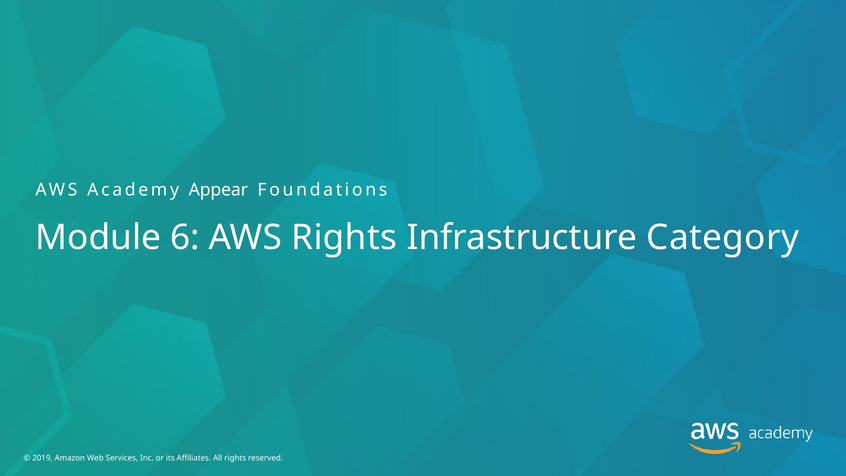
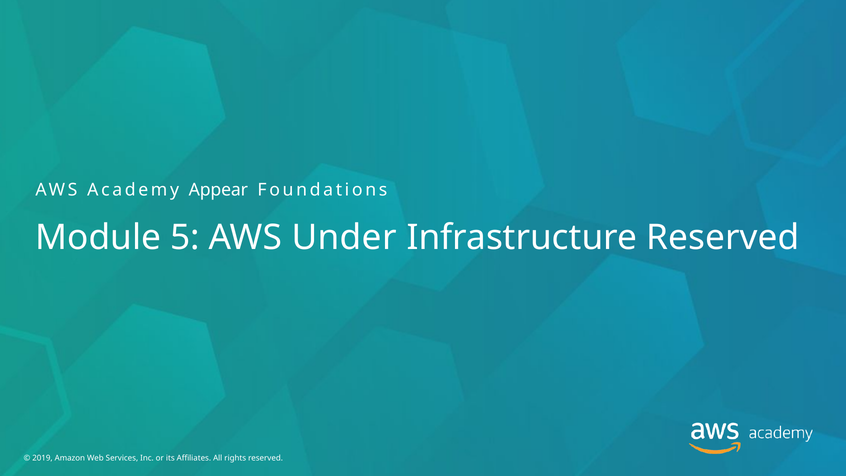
6: 6 -> 5 (185, 238)
AWS Rights: Rights -> Under (344, 238)
Infrastructure Category: Category -> Reserved (723, 238)
